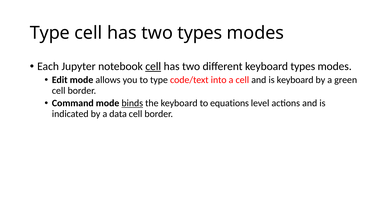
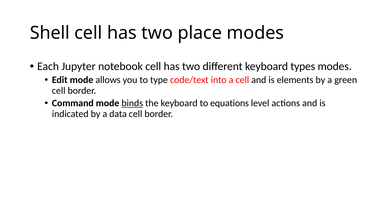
Type: Type -> Shell (50, 33)
two types: types -> place (200, 33)
cell underline: present -> none (153, 66)
is keyboard: keyboard -> elements (295, 80)
